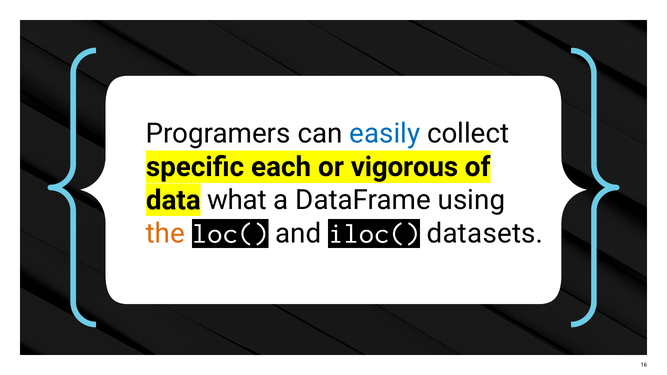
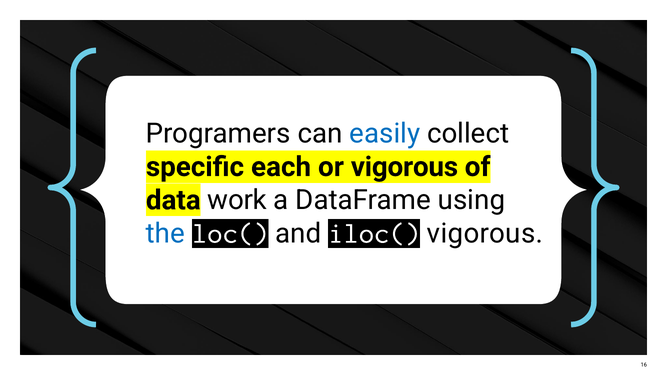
what: what -> work (237, 200)
the colour: orange -> blue (165, 234)
iloc( datasets: datasets -> vigorous (485, 234)
